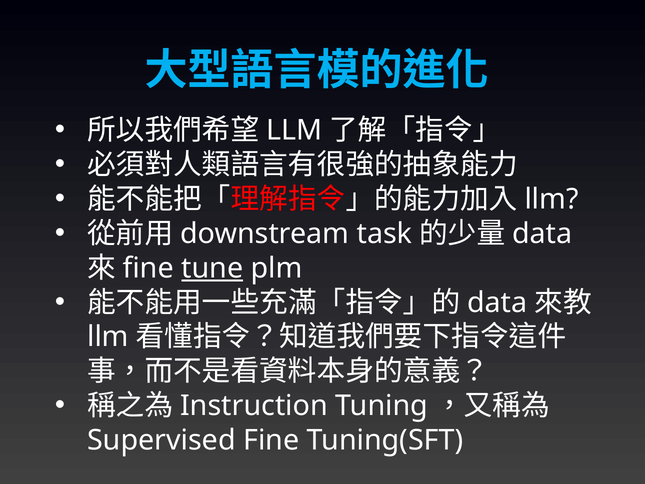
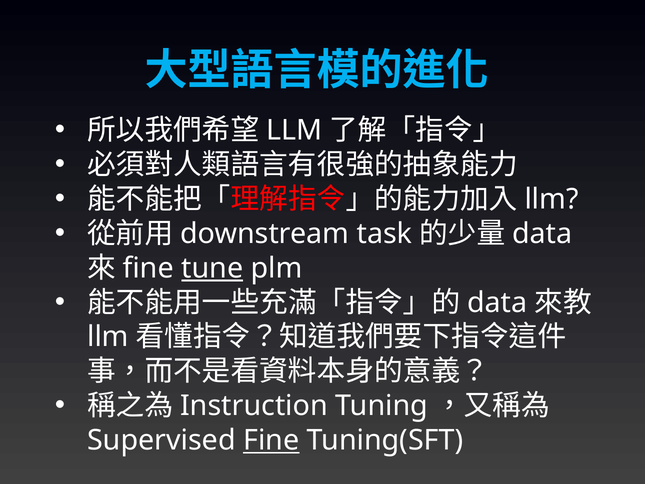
Fine underline: none -> present (271, 440)
